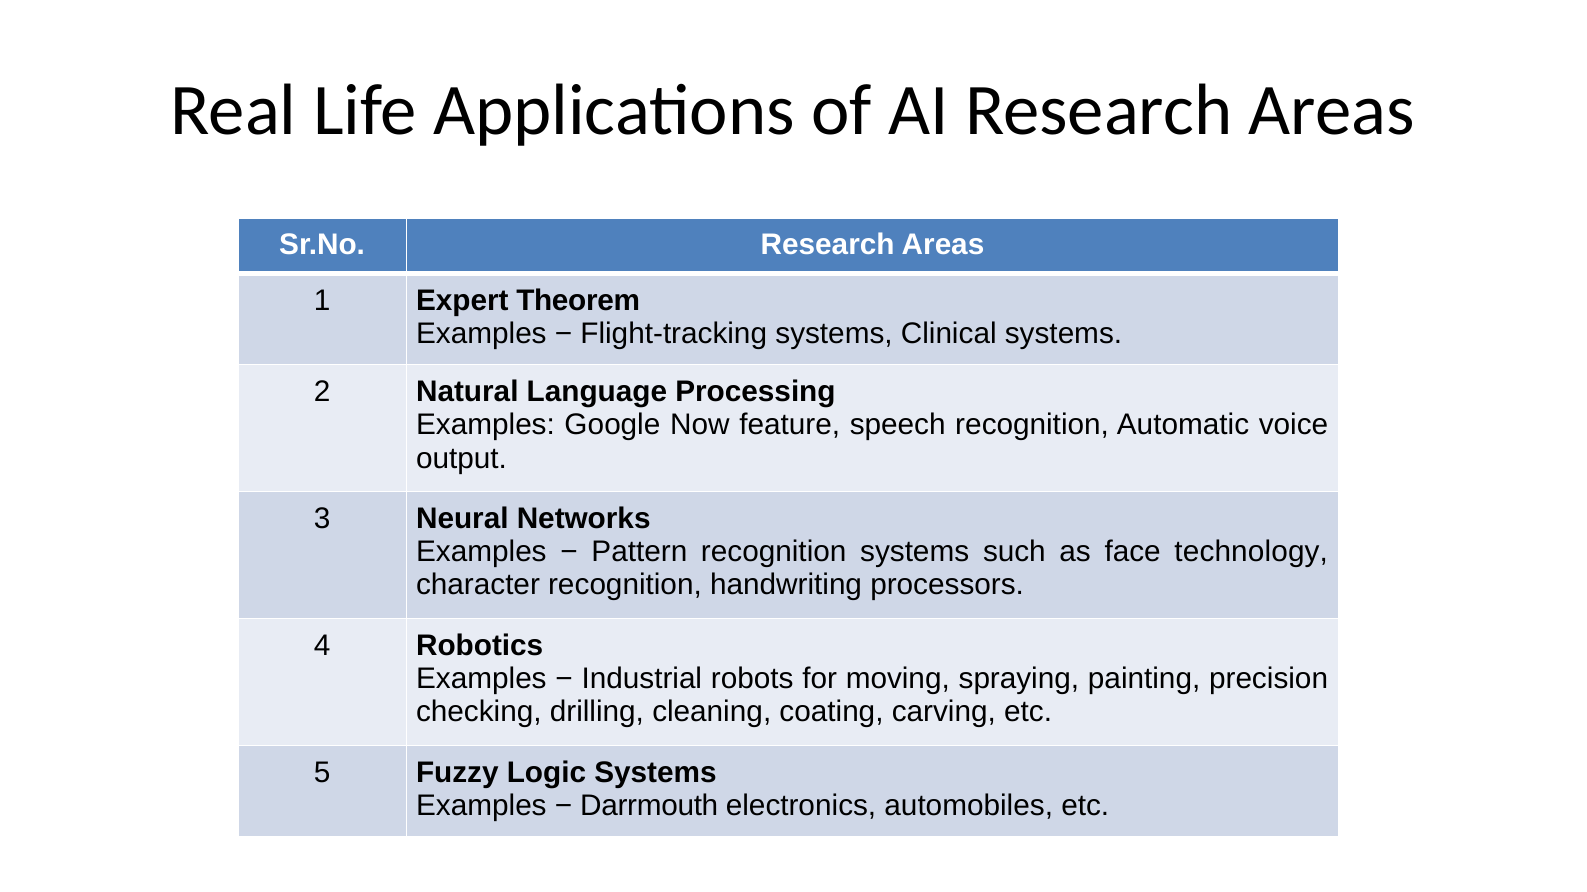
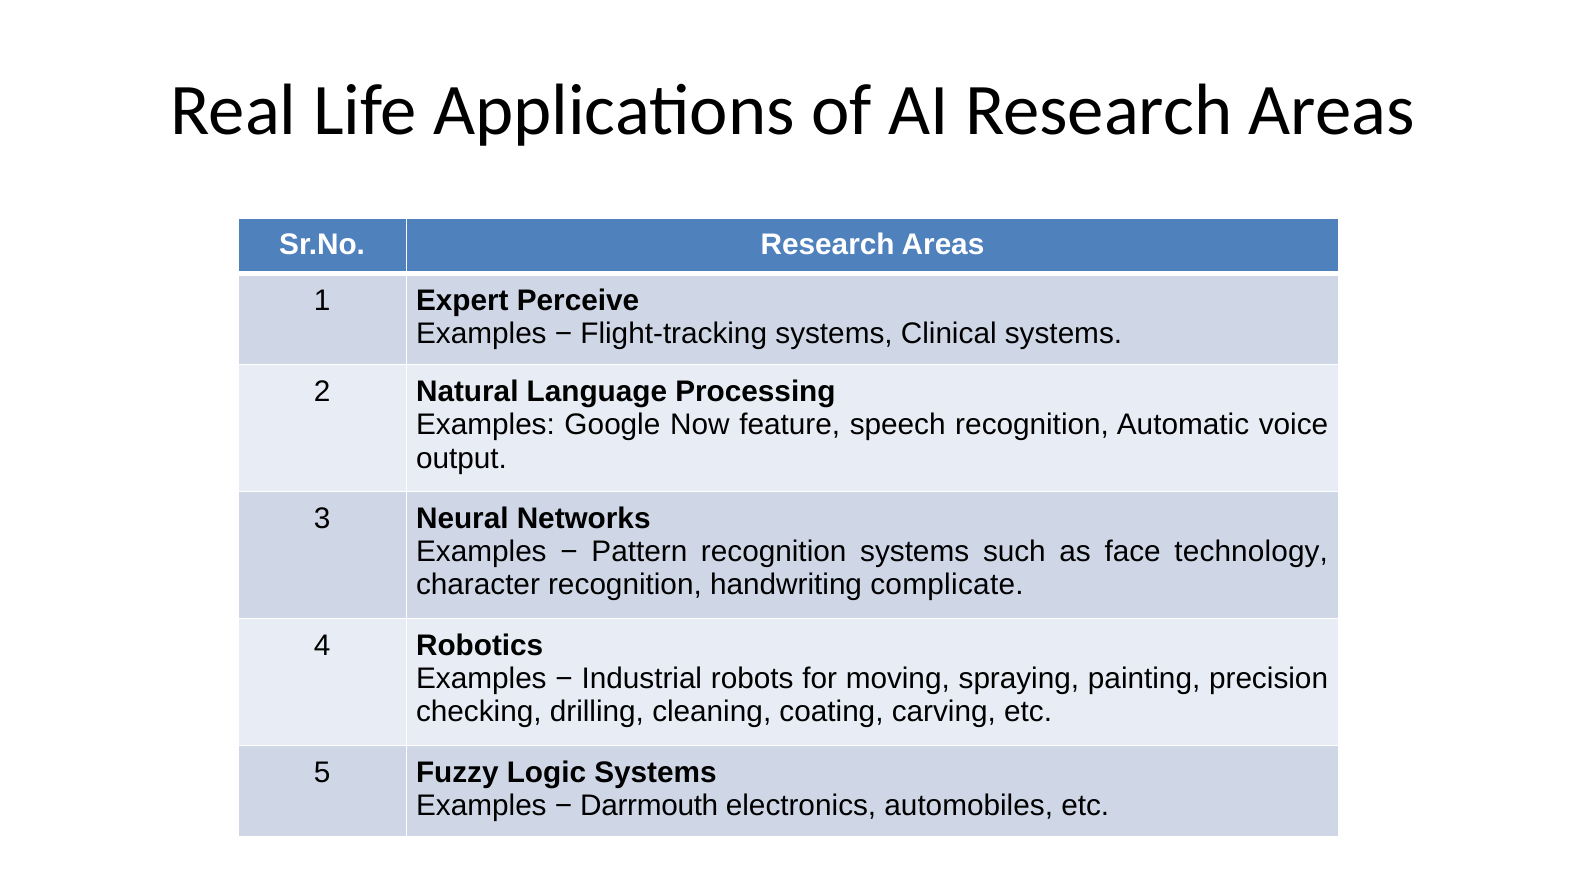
Theorem: Theorem -> Perceive (578, 301)
processors: processors -> complicate (947, 586)
